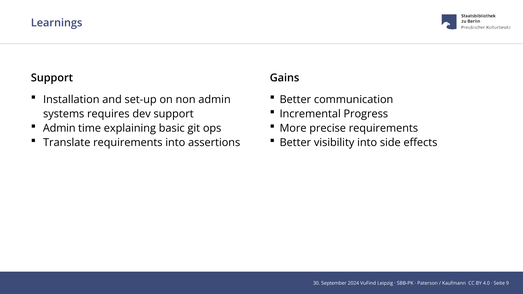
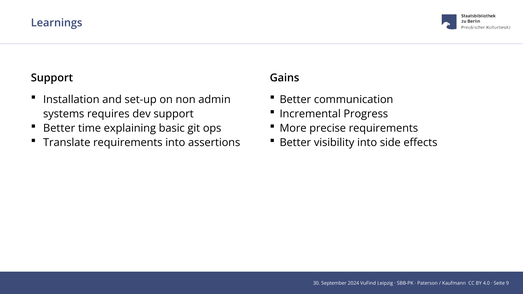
Admin: Admin -> Better (59, 128)
